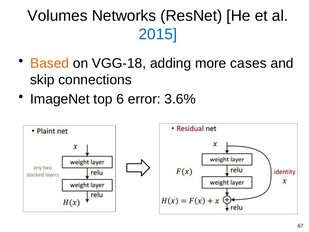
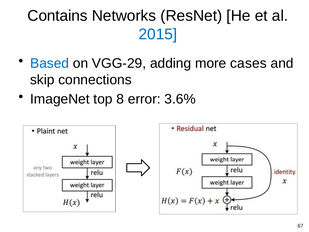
Volumes: Volumes -> Contains (58, 16)
Based colour: orange -> blue (50, 63)
VGG-18: VGG-18 -> VGG-29 (119, 63)
6: 6 -> 8 (120, 99)
